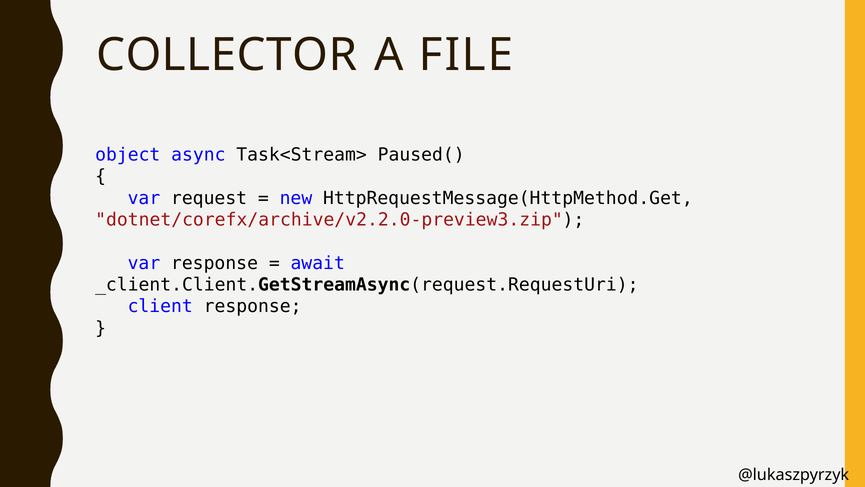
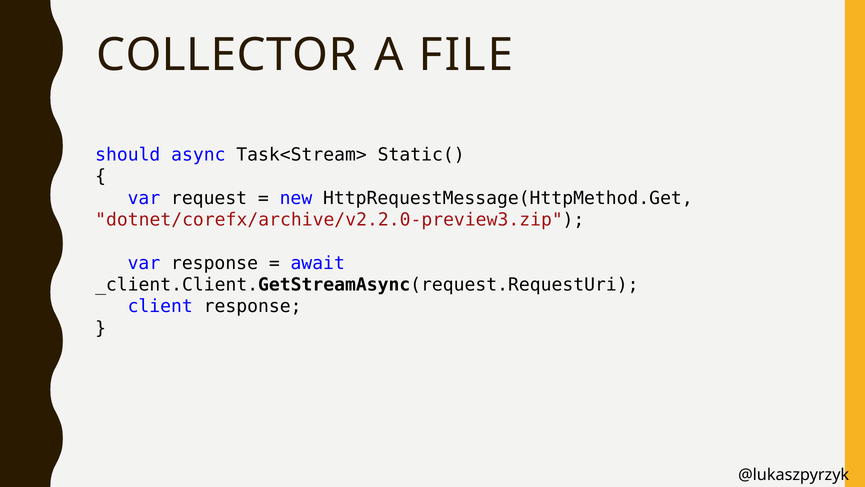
object: object -> should (128, 155)
Paused(: Paused( -> Static( (421, 155)
